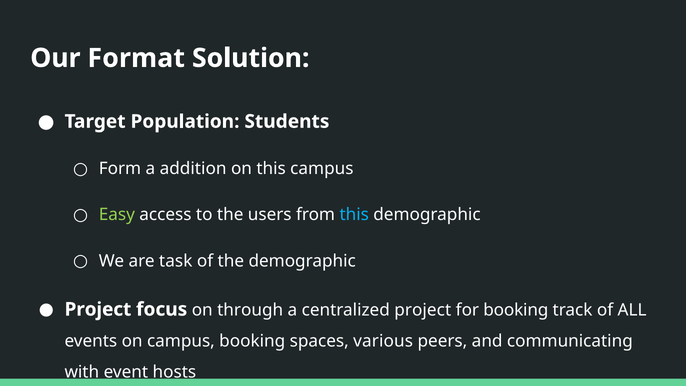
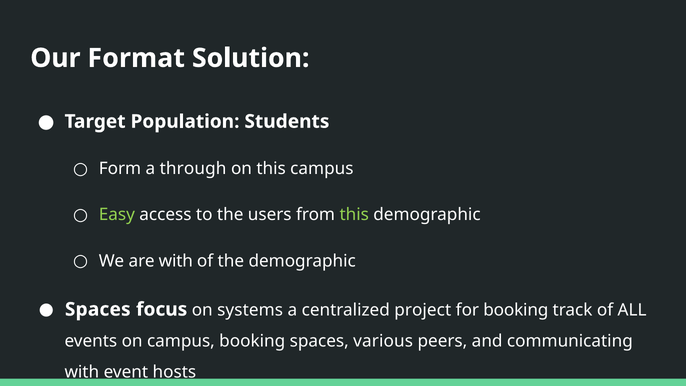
addition: addition -> through (193, 169)
this colour: light blue -> light green (354, 215)
are task: task -> with (176, 261)
Project: Project -> Spaces (98, 309)
through: through -> systems (250, 310)
